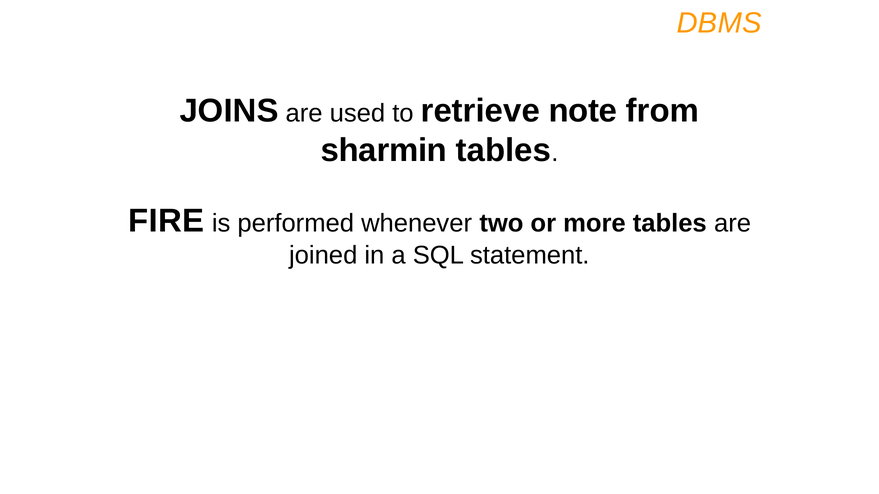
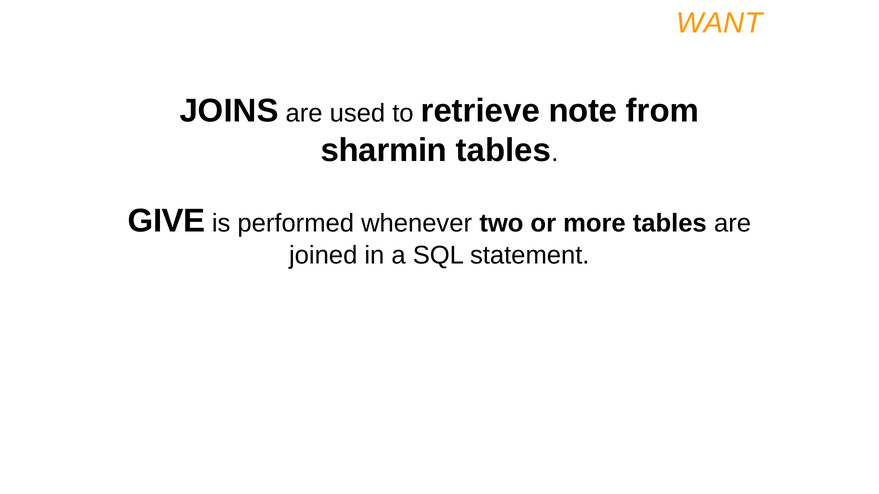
DBMS: DBMS -> WANT (719, 23)
FIRE: FIRE -> GIVE (167, 221)
